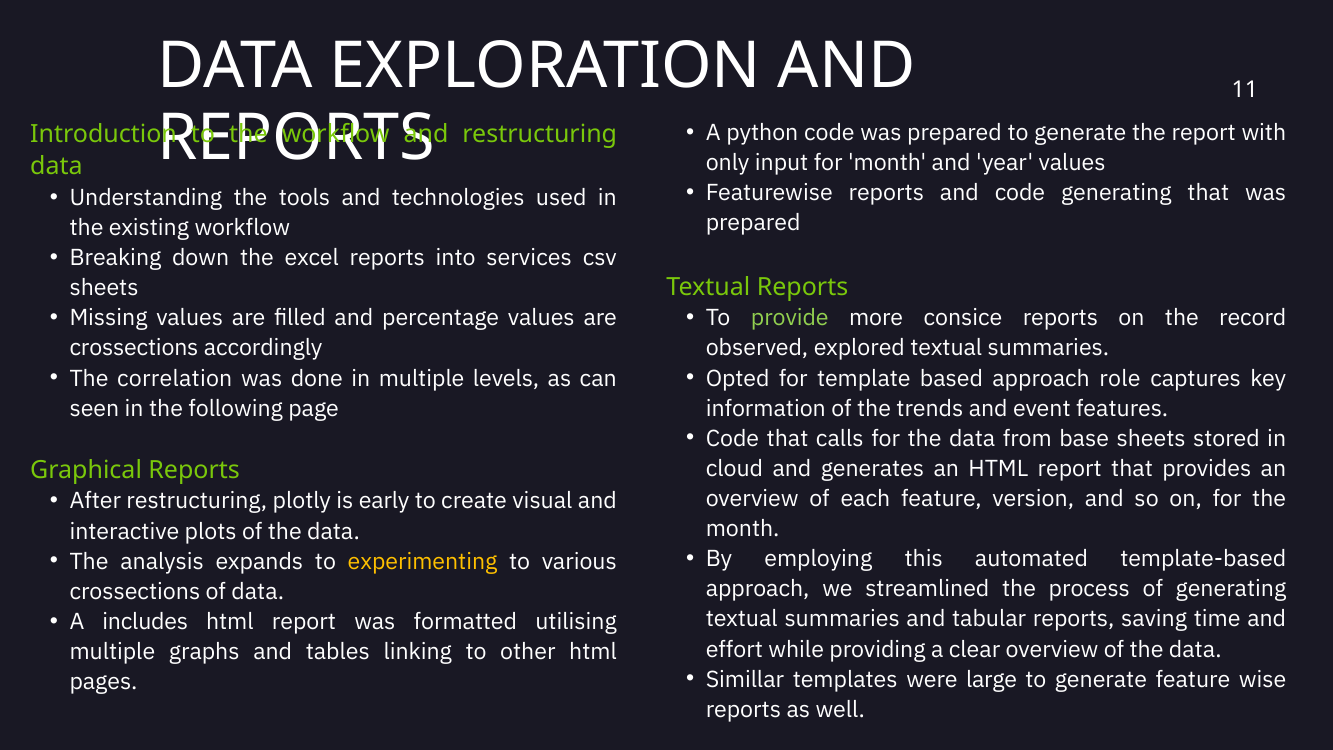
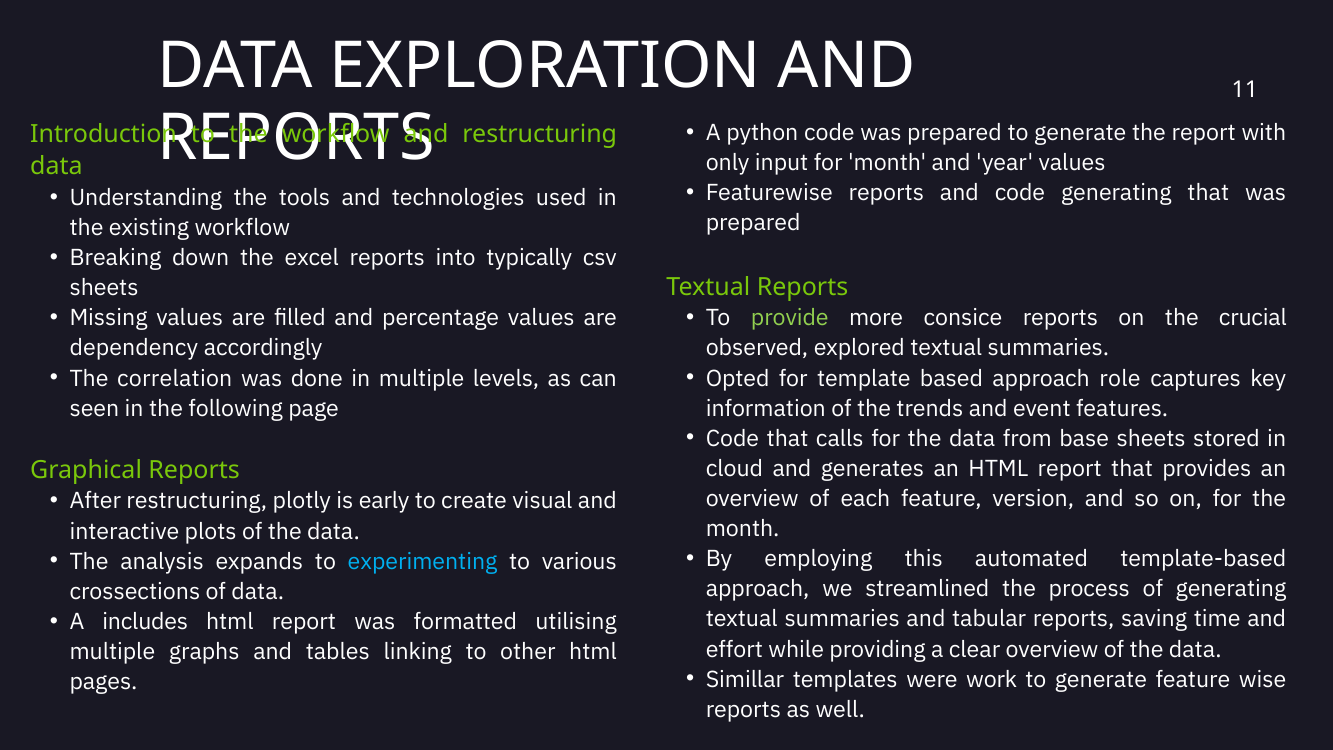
services: services -> typically (529, 258)
record: record -> crucial (1253, 318)
crossections: crossections -> dependency (134, 348)
experimenting colour: yellow -> light blue (422, 561)
large: large -> work (992, 679)
